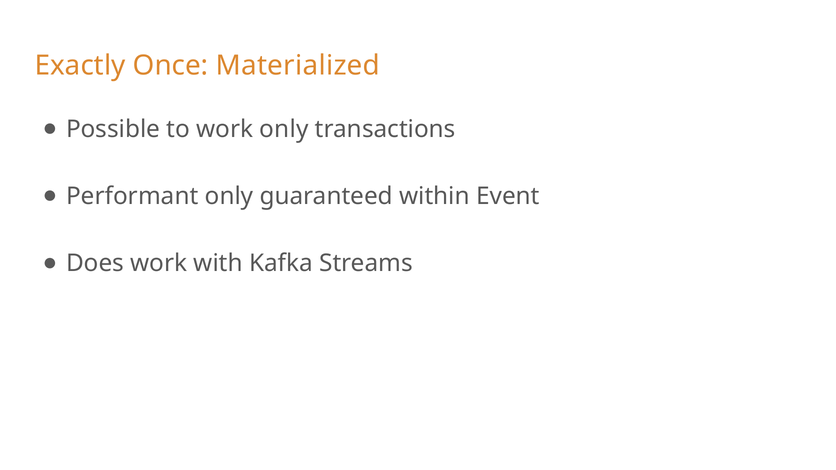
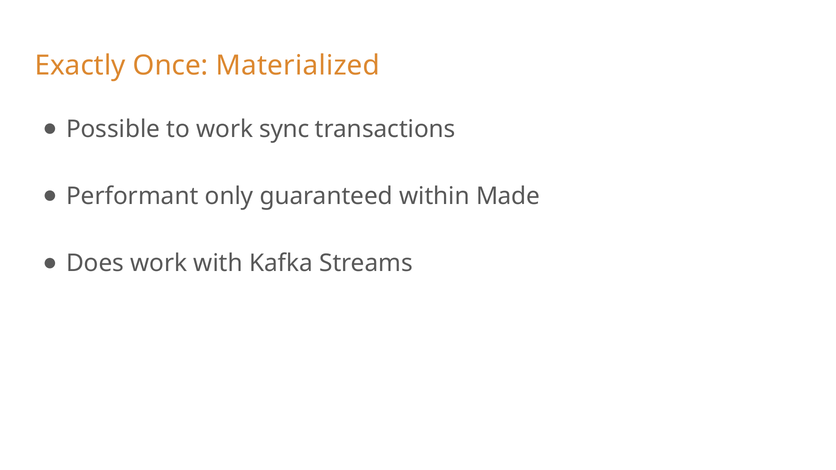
work only: only -> sync (284, 129)
Event: Event -> Made (508, 196)
